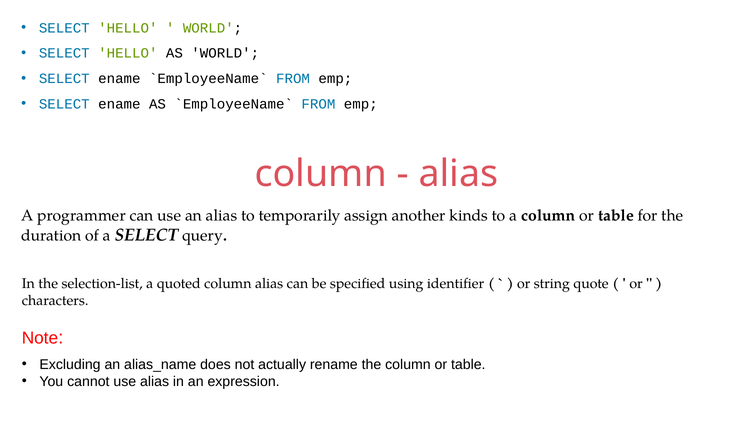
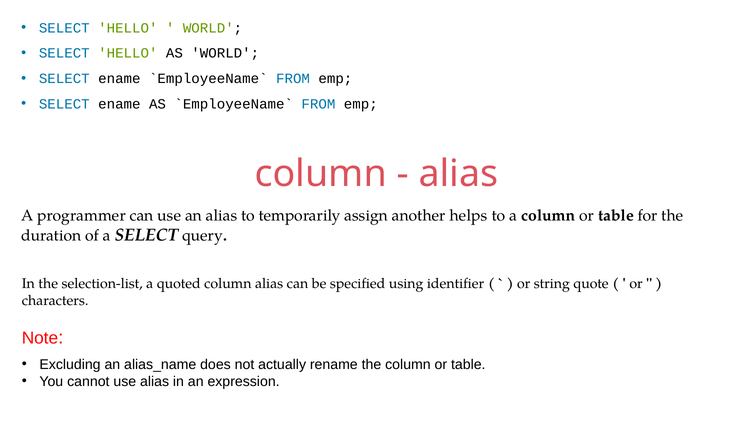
kinds: kinds -> helps (469, 216)
